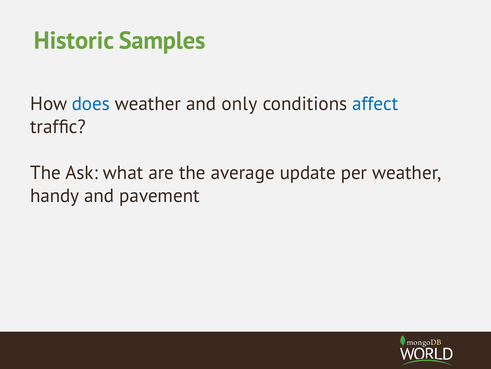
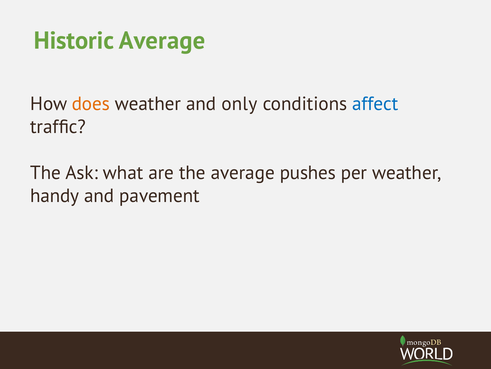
Historic Samples: Samples -> Average (162, 41)
does colour: blue -> orange (91, 104)
update: update -> pushes (308, 172)
